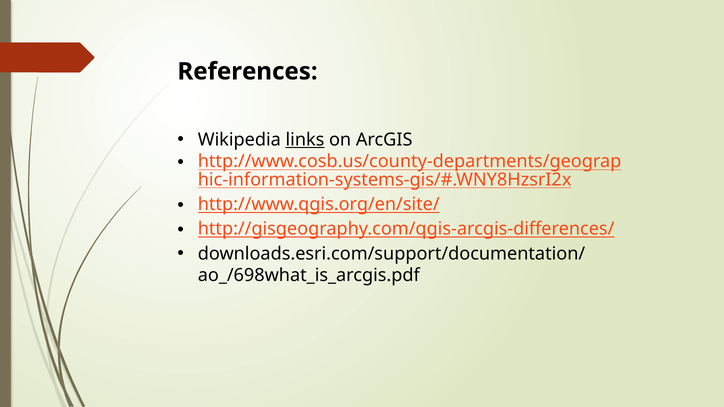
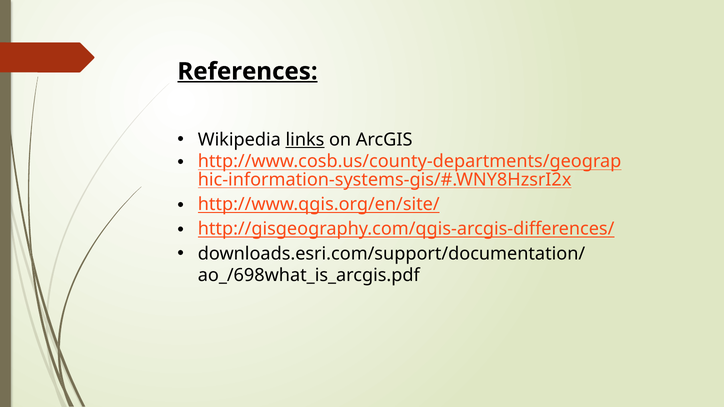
References underline: none -> present (248, 71)
